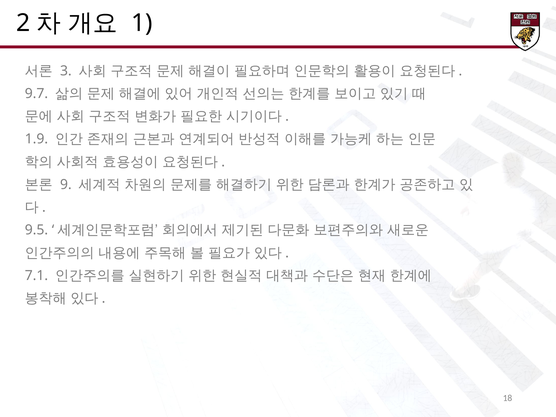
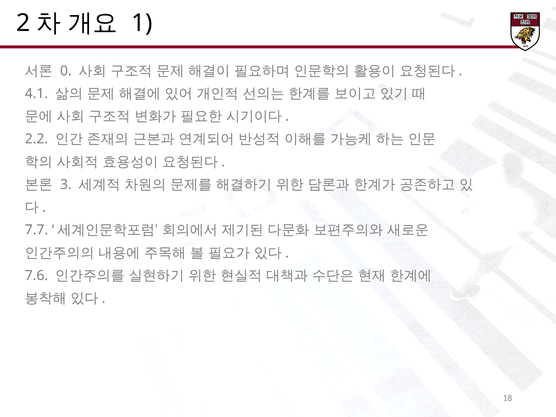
3: 3 -> 0 (66, 71)
9.7: 9.7 -> 4.1 (36, 94)
1.9: 1.9 -> 2.2 (36, 139)
9: 9 -> 3 (66, 185)
9.5: 9.5 -> 7.7 (36, 230)
7.1: 7.1 -> 7.6 (36, 276)
